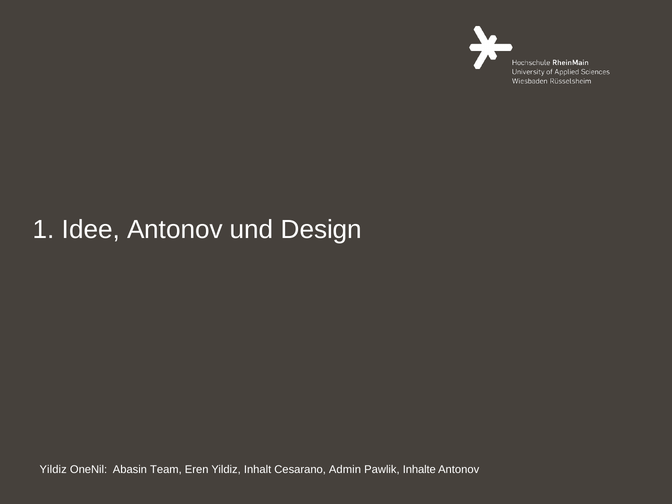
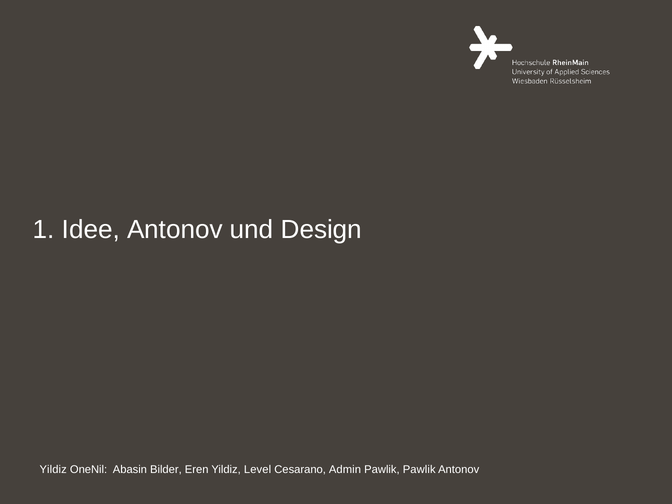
Team: Team -> Bilder (166, 470)
Inhalt: Inhalt -> Level (258, 470)
Pawlik Inhalte: Inhalte -> Pawlik (419, 470)
